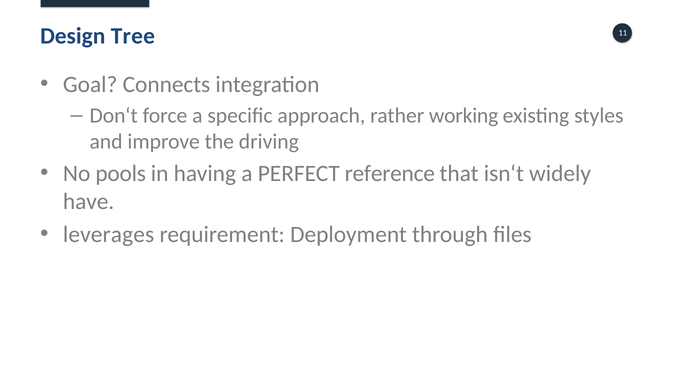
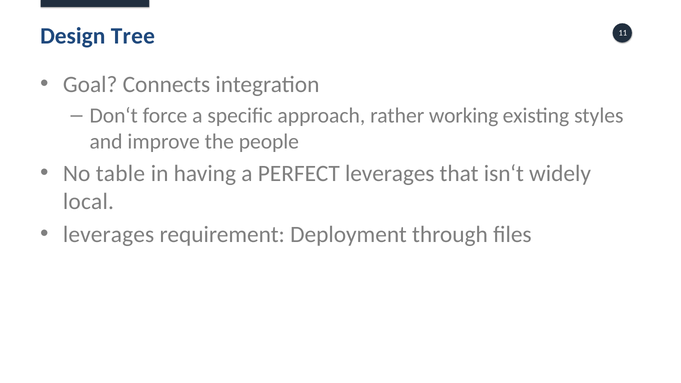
driving: driving -> people (269, 142)
pools: pools -> table (120, 173)
PERFECT reference: reference -> leverages (390, 173)
have: have -> local (88, 202)
